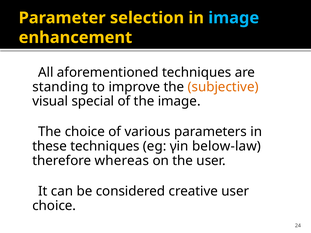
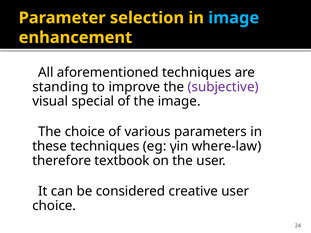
subjective colour: orange -> purple (223, 87)
below-law: below-law -> where-law (227, 146)
whereas: whereas -> textbook (122, 161)
